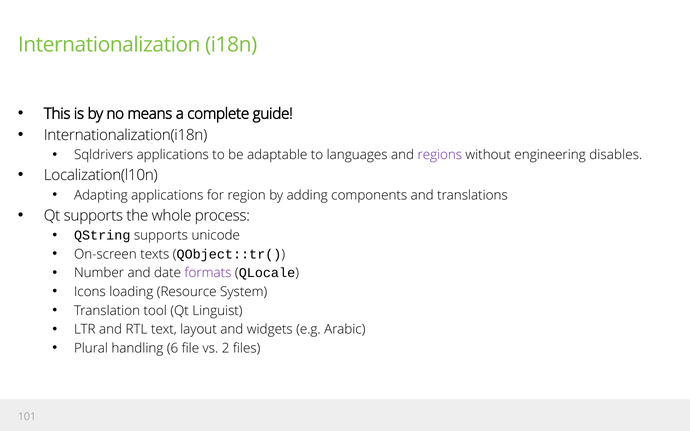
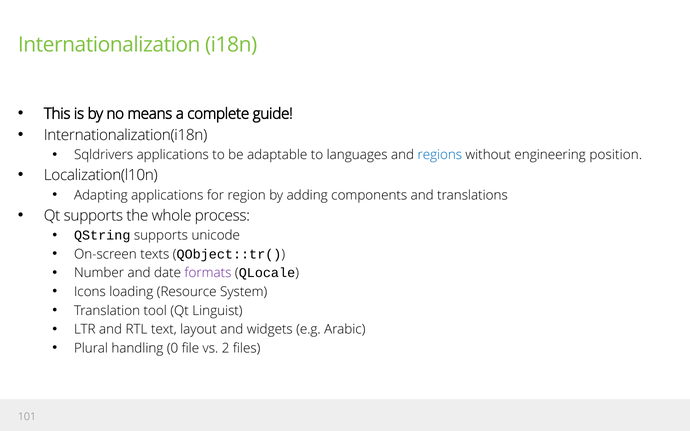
regions colour: purple -> blue (440, 155)
disables: disables -> position (616, 155)
6: 6 -> 0 (173, 348)
